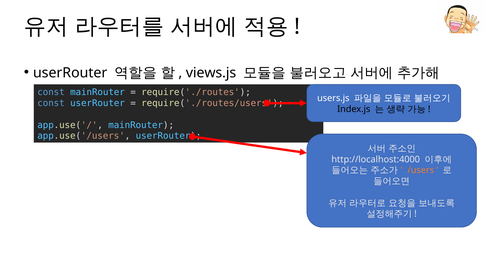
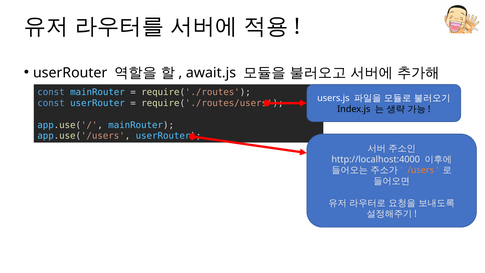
views.js: views.js -> await.js (211, 73)
